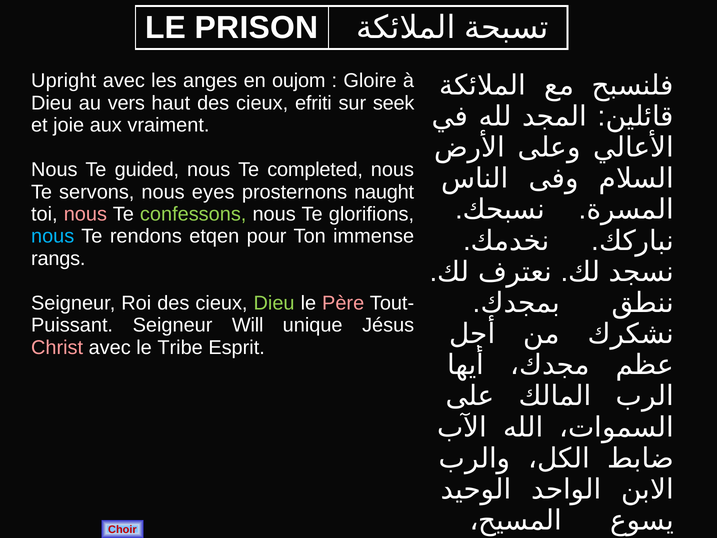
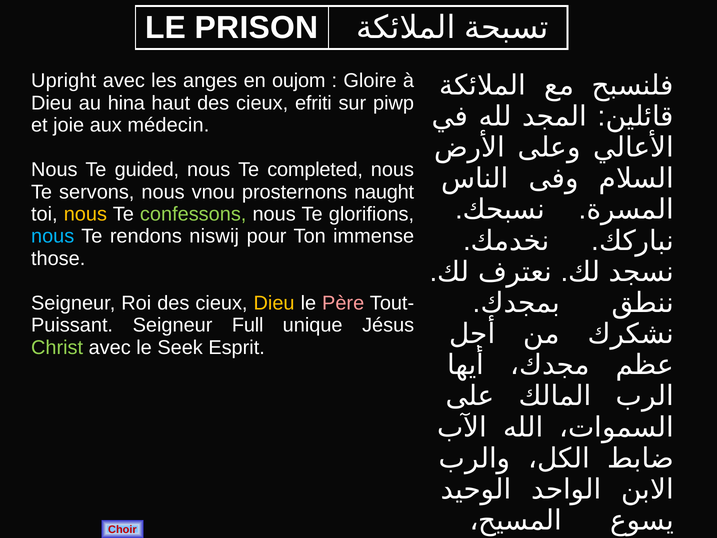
vers: vers -> hina (126, 103)
seek: seek -> piwp (394, 103)
vraiment: vraiment -> médecin (168, 125)
eyes: eyes -> vnou (213, 192)
nous colour: pink -> yellow (85, 214)
etqen: etqen -> niswij (214, 236)
rangs: rangs -> those (58, 258)
Dieu colour: light green -> yellow (274, 303)
Will: Will -> Full (248, 325)
Christ colour: pink -> light green (57, 347)
Tribe: Tribe -> Seek (180, 347)
